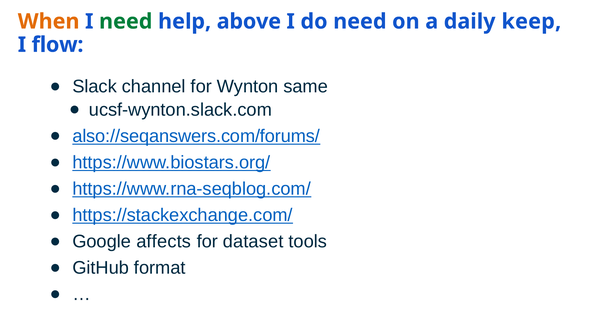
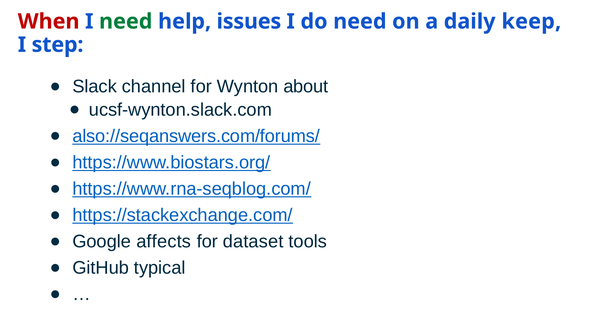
When colour: orange -> red (49, 21)
above: above -> issues (249, 21)
flow: flow -> step (58, 45)
same: same -> about (306, 87)
format: format -> typical (160, 268)
